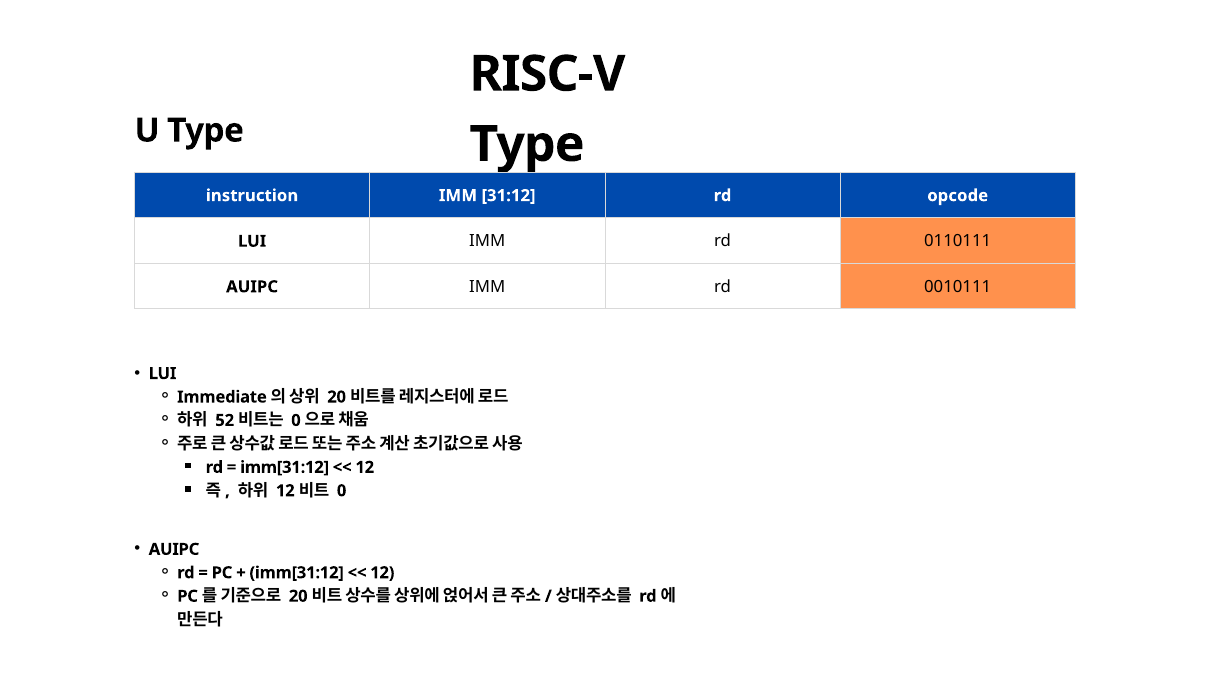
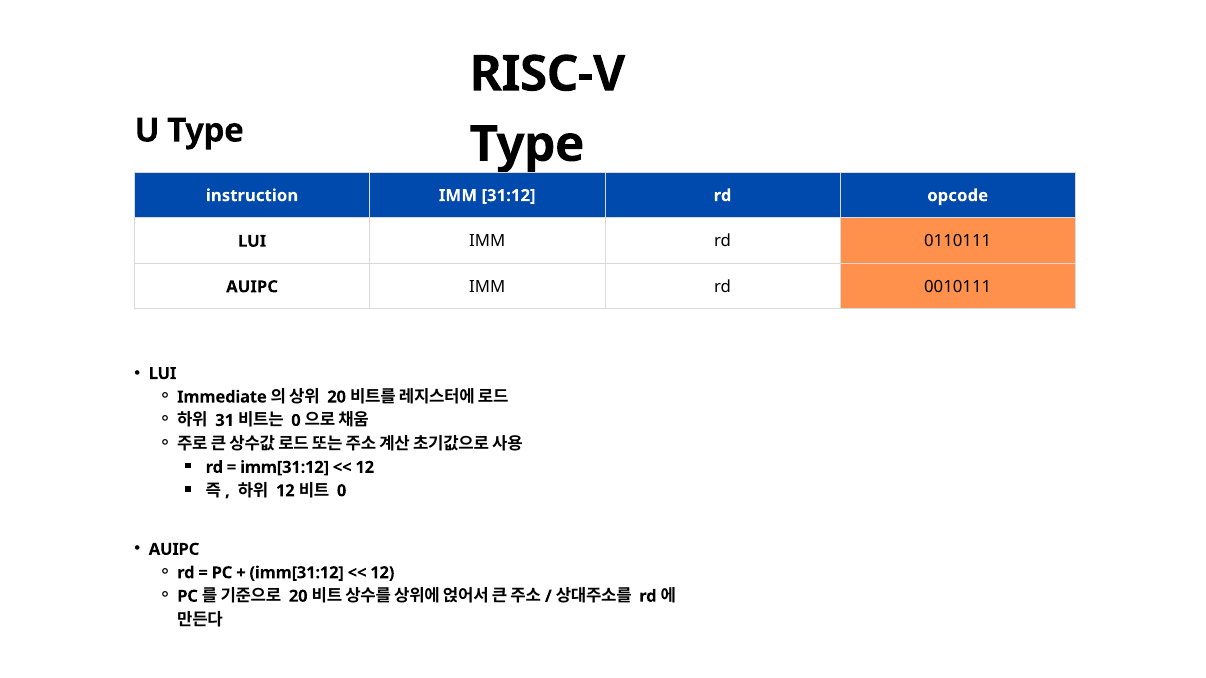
52: 52 -> 31 (225, 421)
